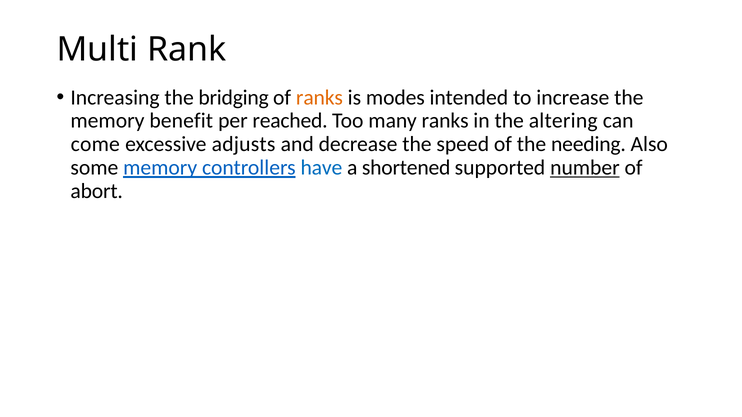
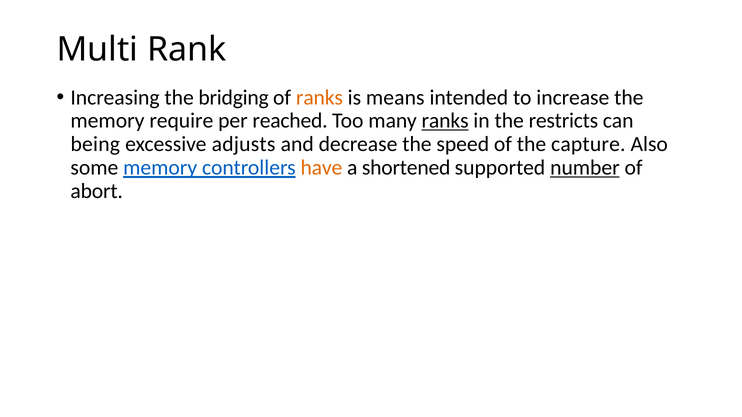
modes: modes -> means (395, 97)
benefit: benefit -> require (181, 121)
ranks underline: none -> present (445, 121)
altering: altering -> restricts (563, 121)
come: come -> being (95, 144)
needing: needing -> capture (588, 144)
have colour: blue -> orange (321, 168)
